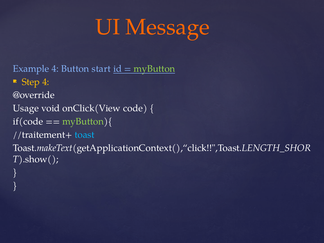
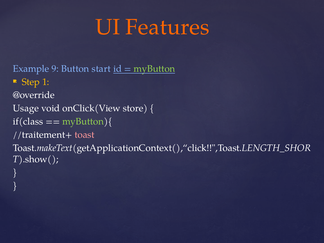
Message: Message -> Features (167, 27)
Example 4: 4 -> 9 (55, 69)
Step 4: 4 -> 1 (46, 82)
code: code -> store (135, 108)
if(code: if(code -> if(class (28, 122)
toast colour: light blue -> pink (85, 135)
